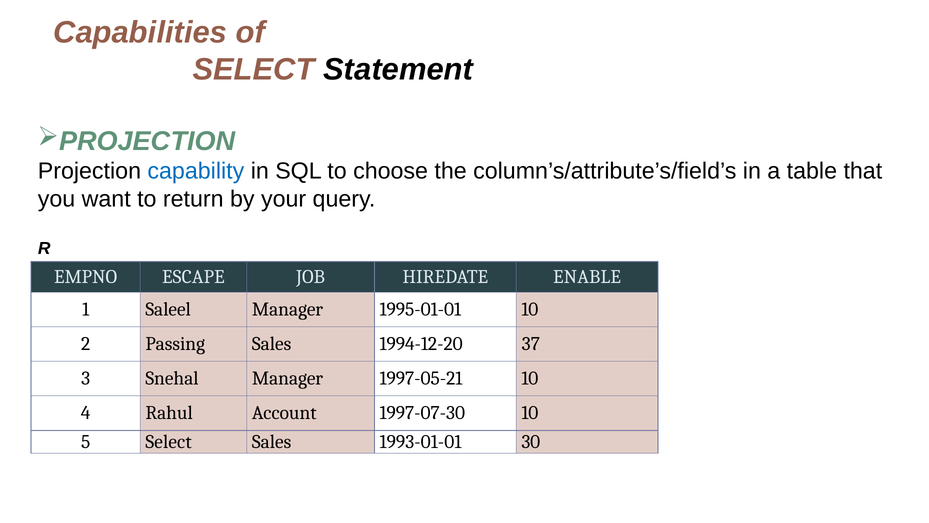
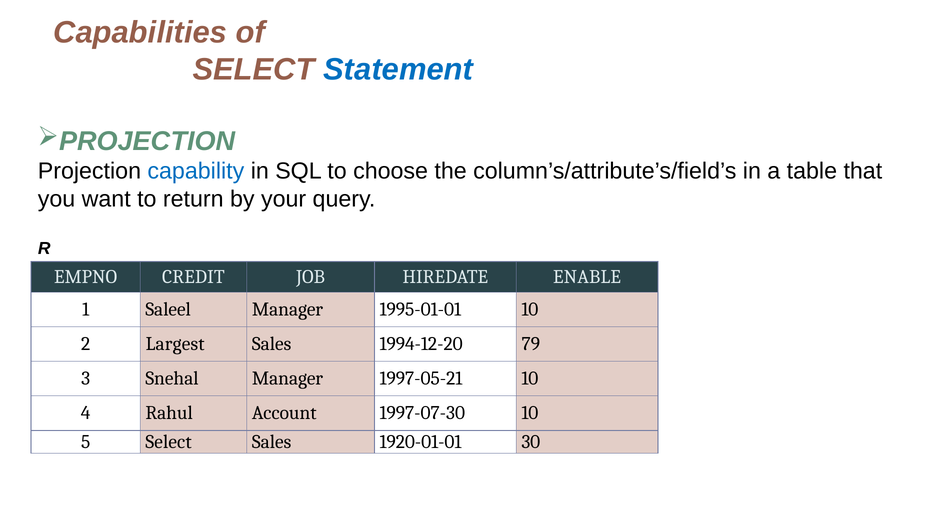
Statement colour: black -> blue (398, 70)
ESCAPE: ESCAPE -> CREDIT (193, 276)
Passing: Passing -> Largest (175, 344)
37: 37 -> 79 (531, 344)
1993-01-01: 1993-01-01 -> 1920-01-01 (421, 441)
